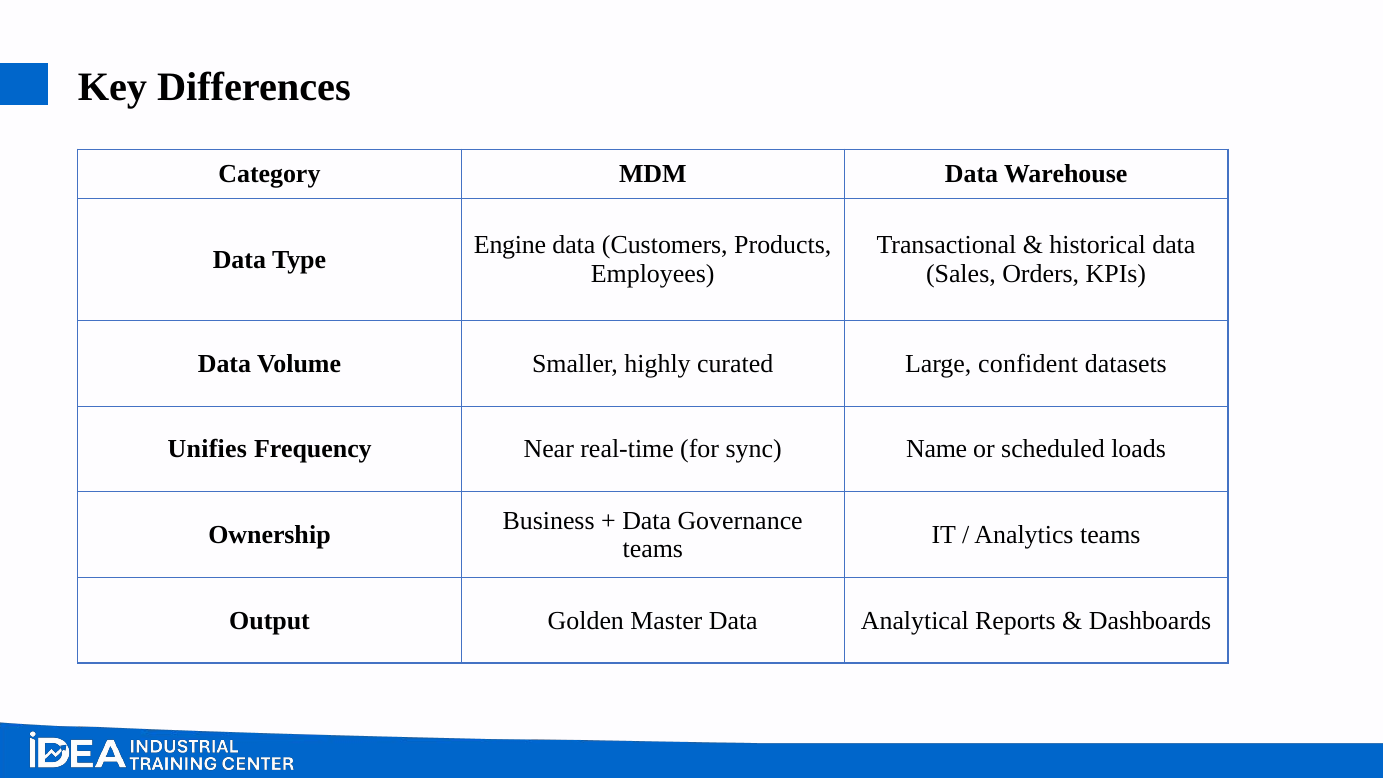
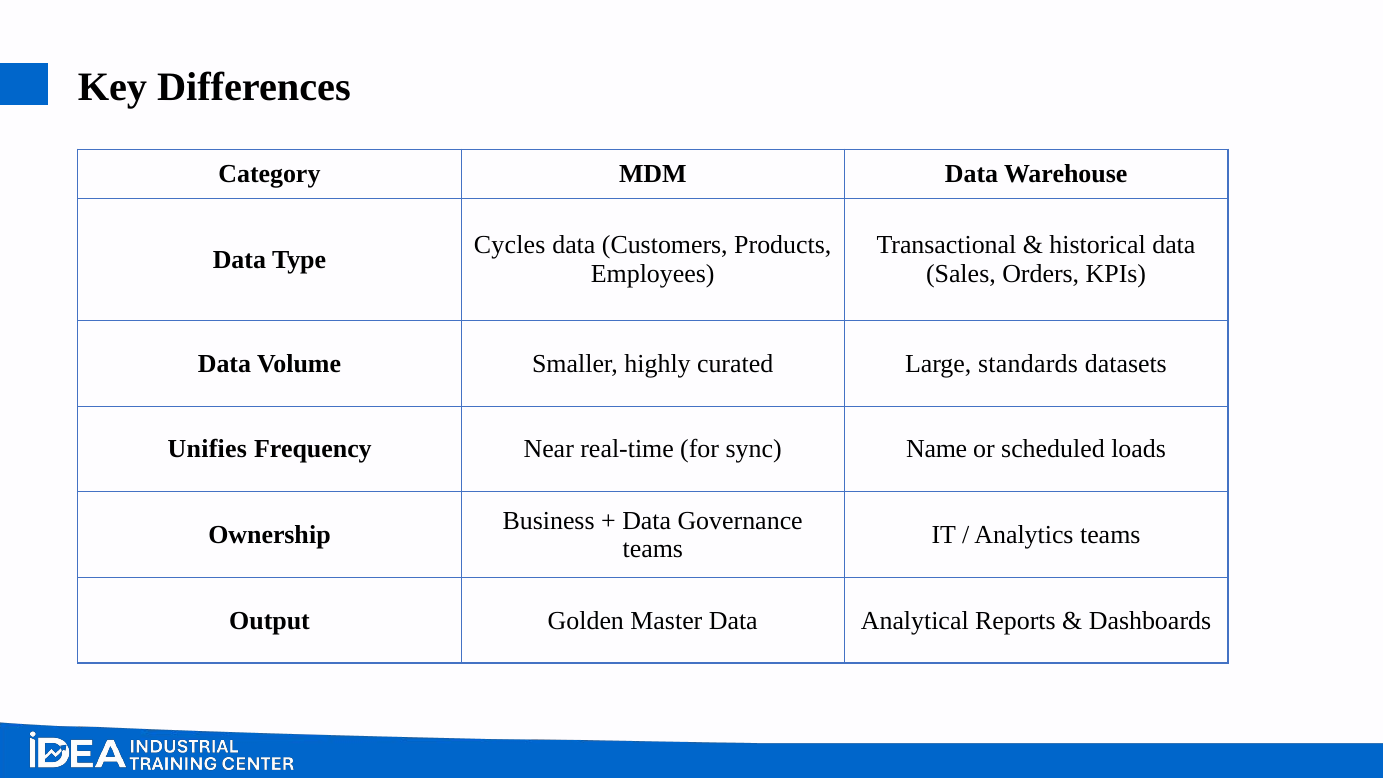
Engine: Engine -> Cycles (510, 245)
confident: confident -> standards (1028, 364)
